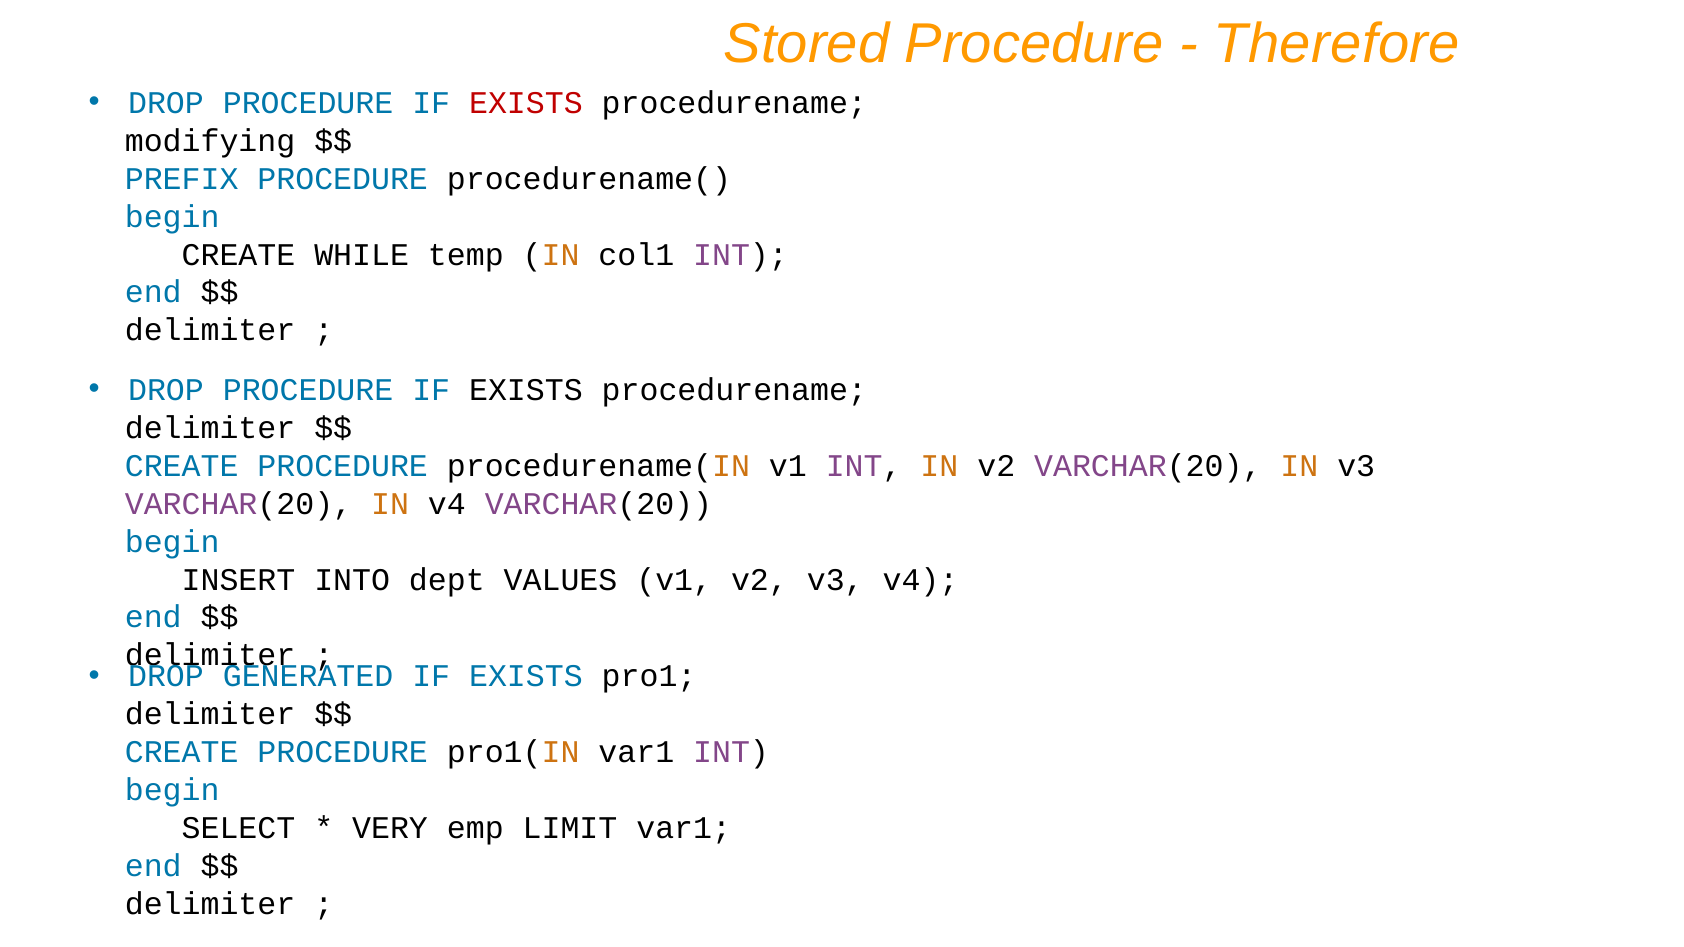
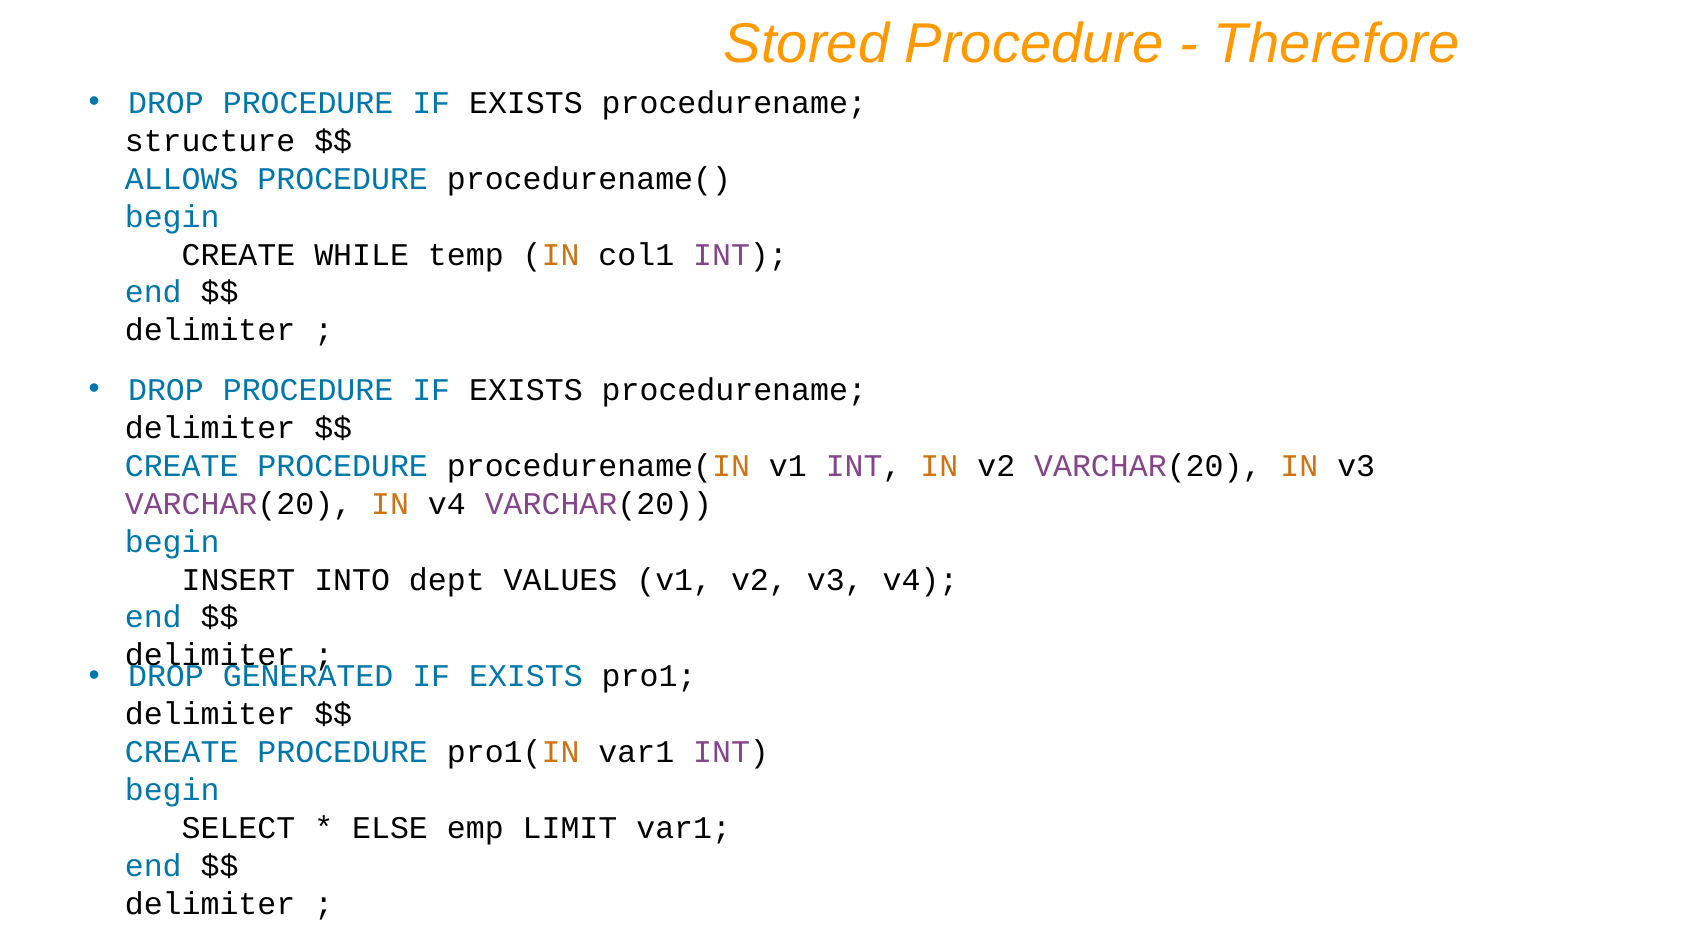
EXISTS colour: red -> black (526, 103)
modifying: modifying -> structure (210, 141)
PREFIX: PREFIX -> ALLOWS (182, 179)
VERY: VERY -> ELSE (390, 828)
